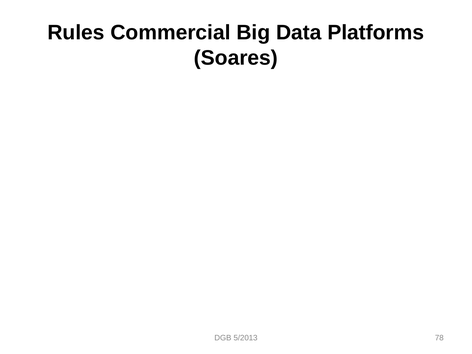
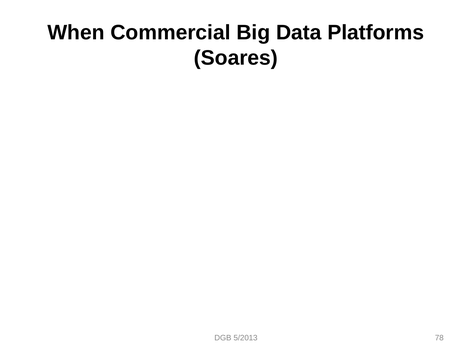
Rules: Rules -> When (76, 33)
